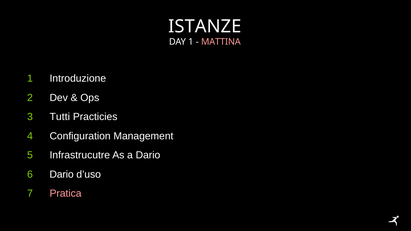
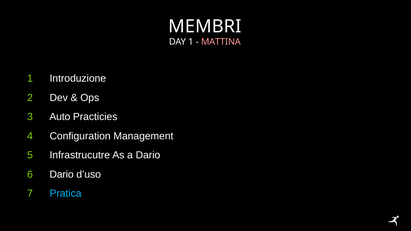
ISTANZE: ISTANZE -> MEMBRI (205, 26)
Tutti: Tutti -> Auto (60, 117)
Pratica colour: pink -> light blue (66, 194)
